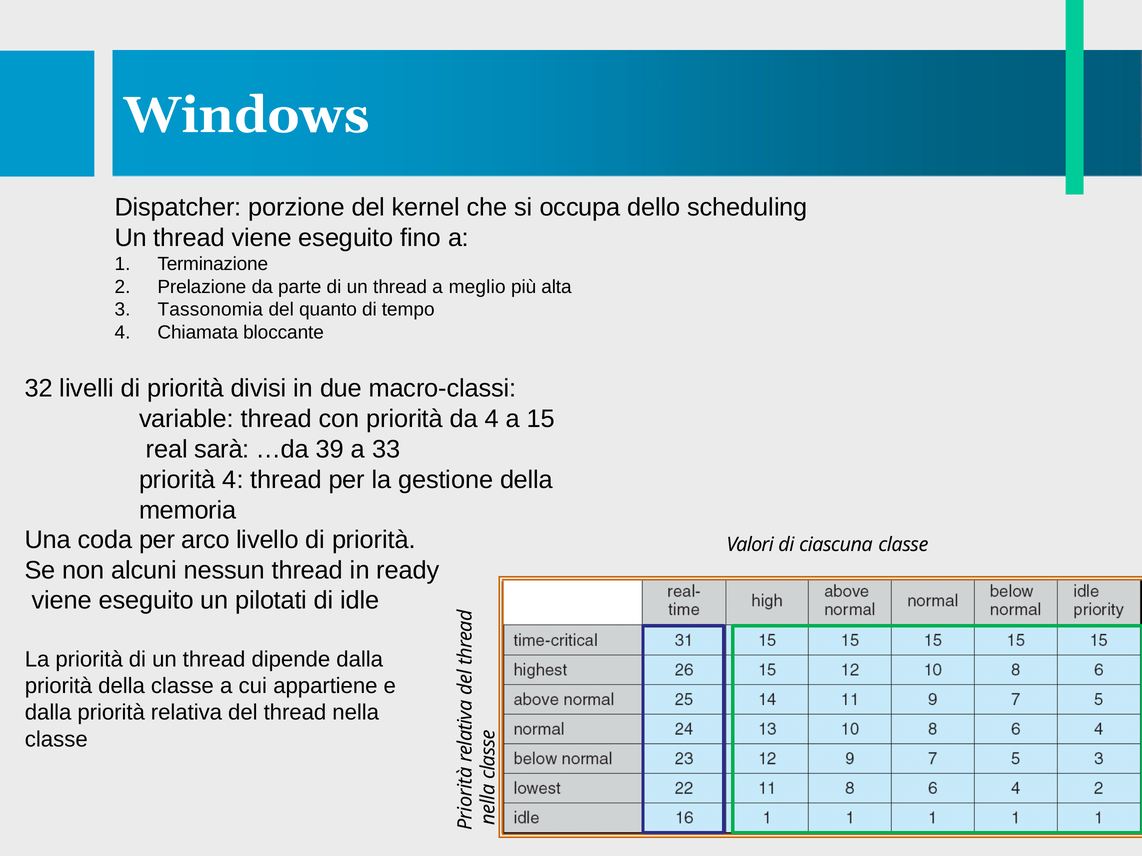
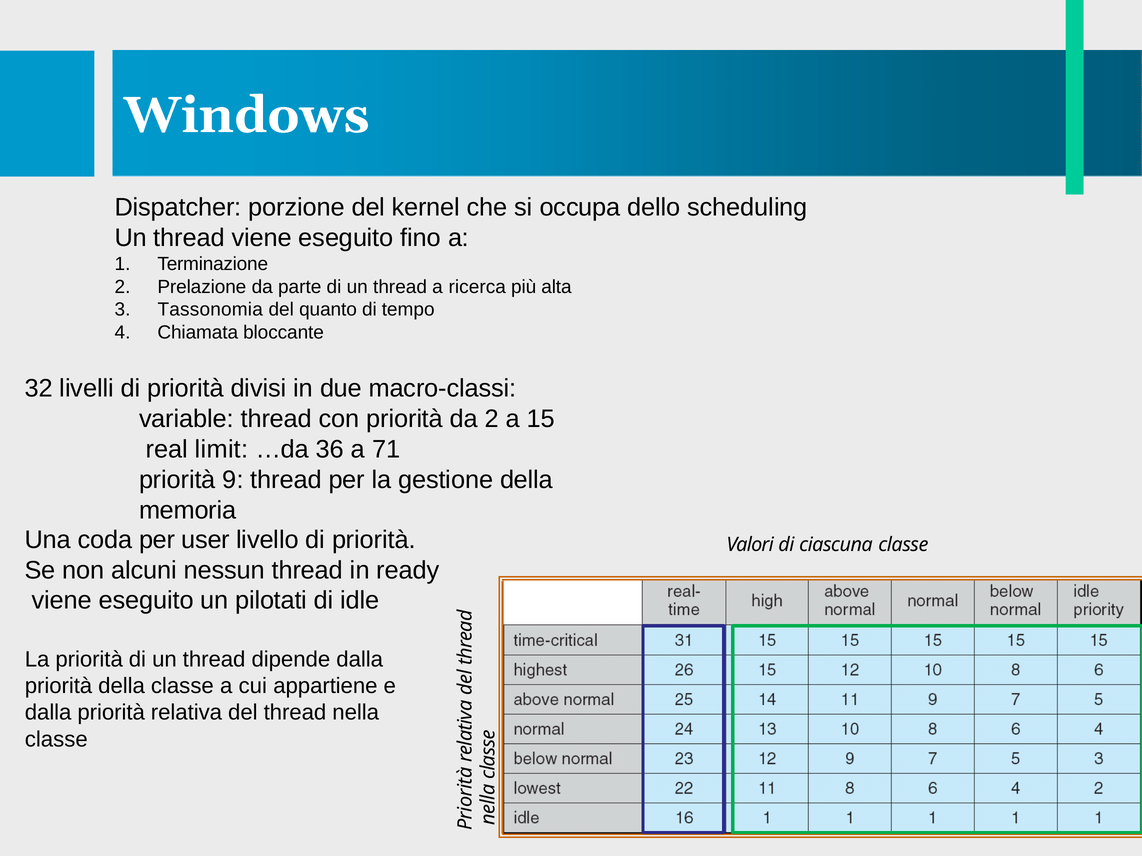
meglio: meglio -> ricerca (477, 287)
da 4: 4 -> 2 (492, 419)
sarà: sarà -> limit (222, 450)
39: 39 -> 36 (330, 450)
33: 33 -> 71 (386, 450)
priorità 4: 4 -> 9 (233, 480)
arco: arco -> user (206, 540)
